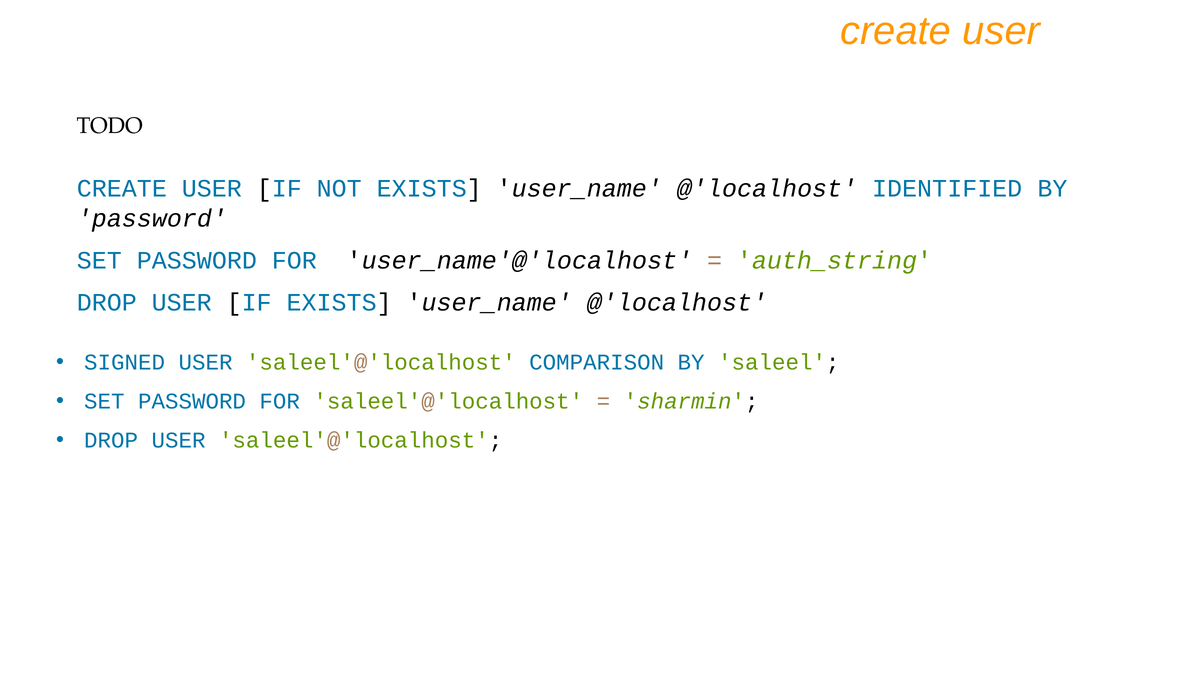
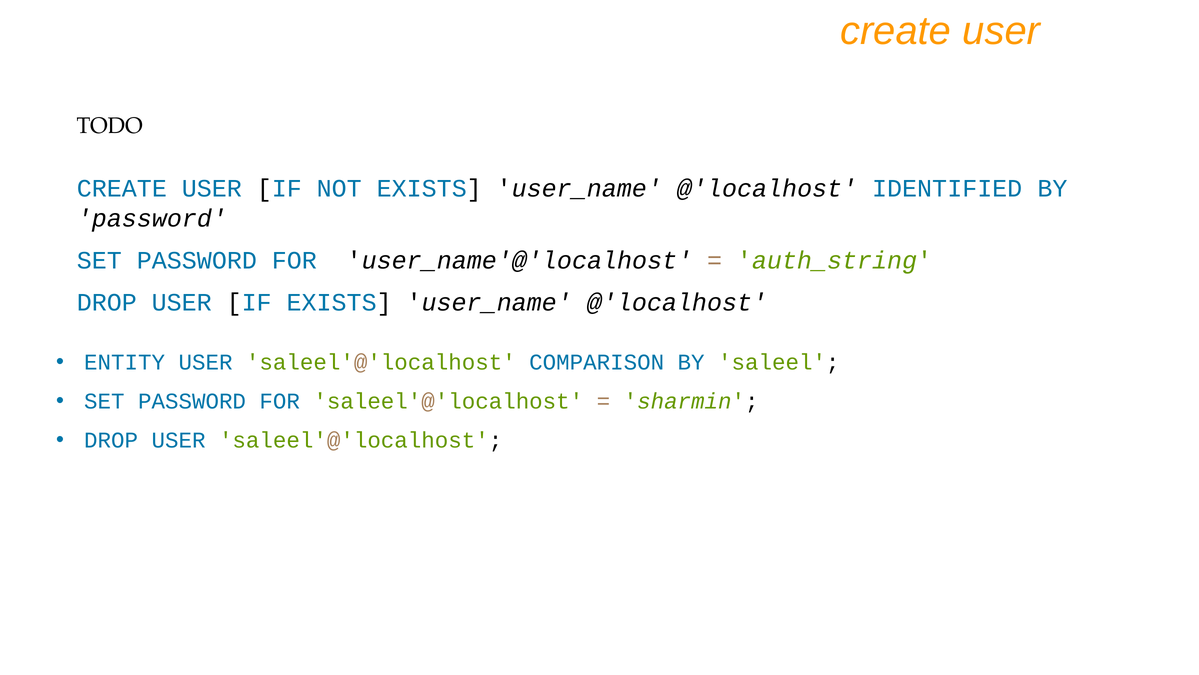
SIGNED: SIGNED -> ENTITY (125, 362)
